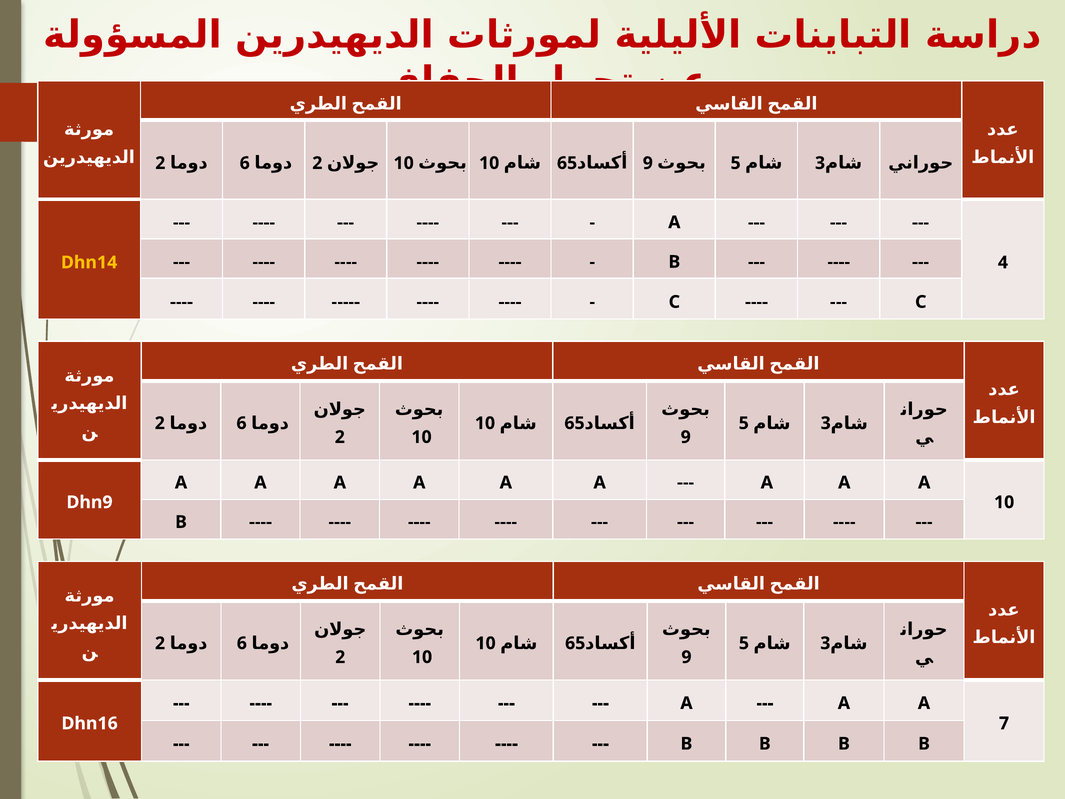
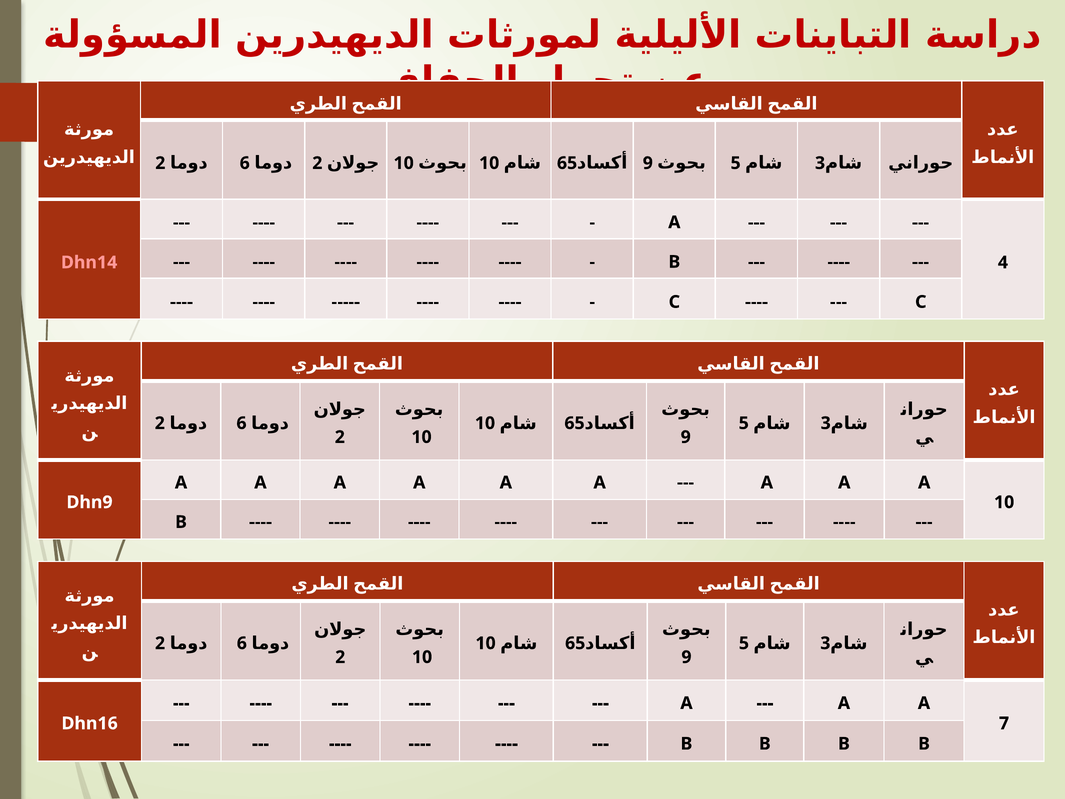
Dhn14 colour: yellow -> pink (89, 262)
